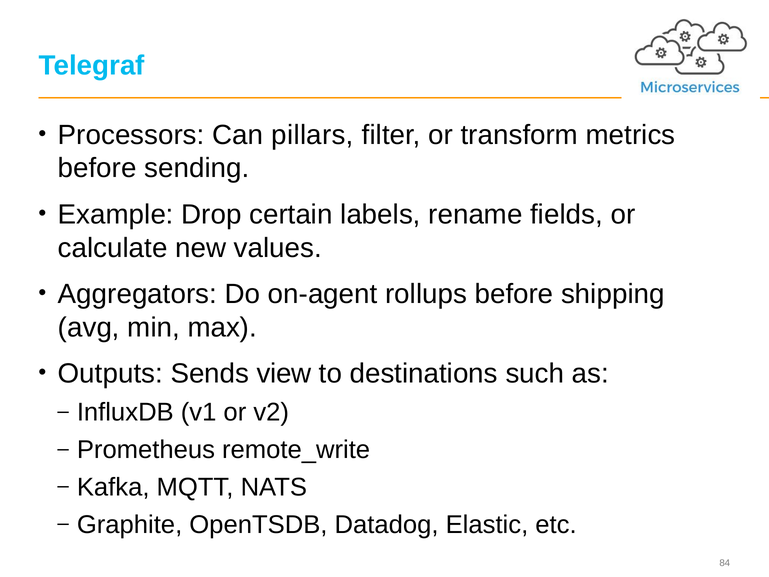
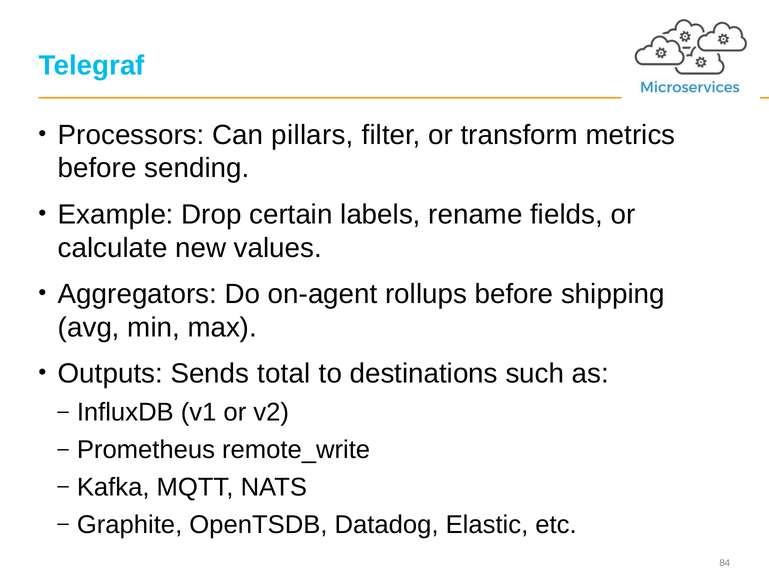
view: view -> total (284, 374)
